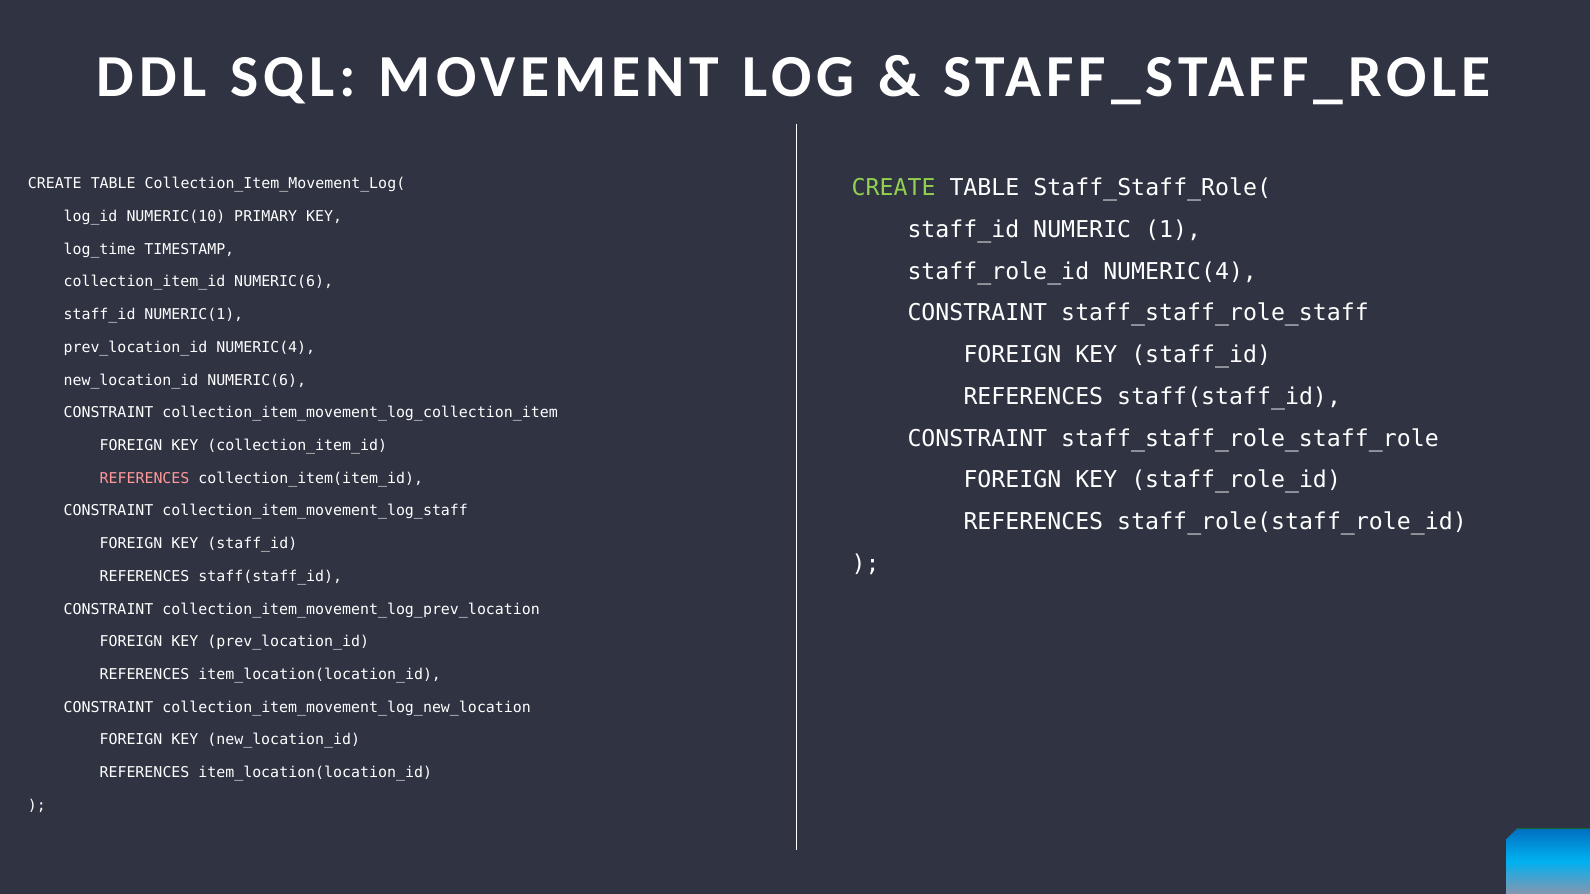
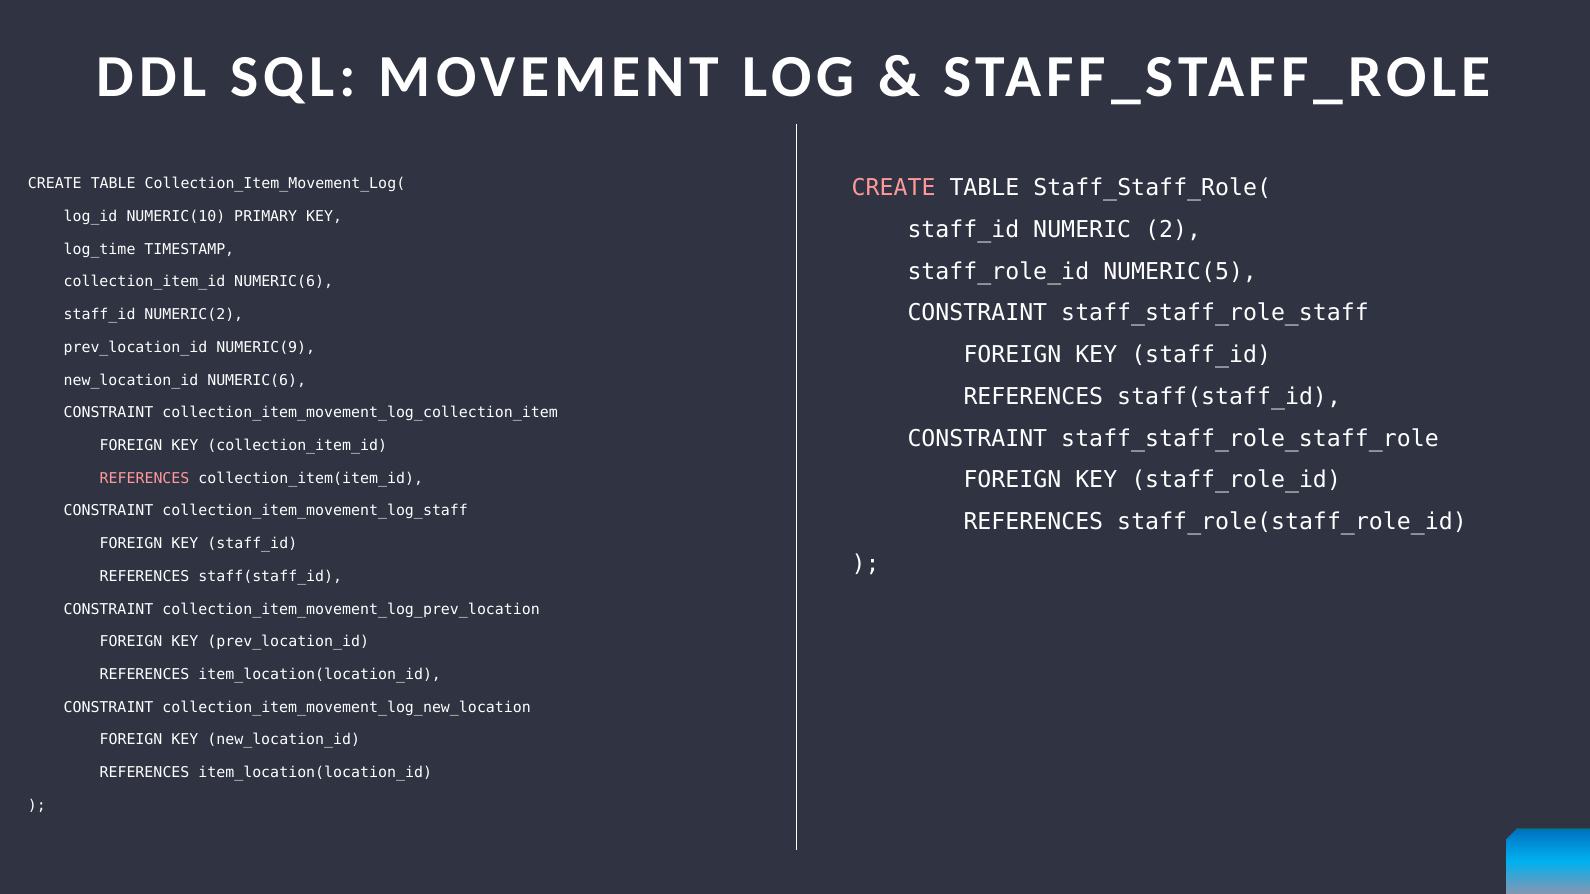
CREATE colour: light green -> pink (894, 188)
1: 1 -> 2 (1173, 230)
staff_role_id NUMERIC(4: NUMERIC(4 -> NUMERIC(5 (1180, 272)
NUMERIC(1: NUMERIC(1 -> NUMERIC(2 (194, 315)
prev_location_id NUMERIC(4: NUMERIC(4 -> NUMERIC(9 (266, 348)
